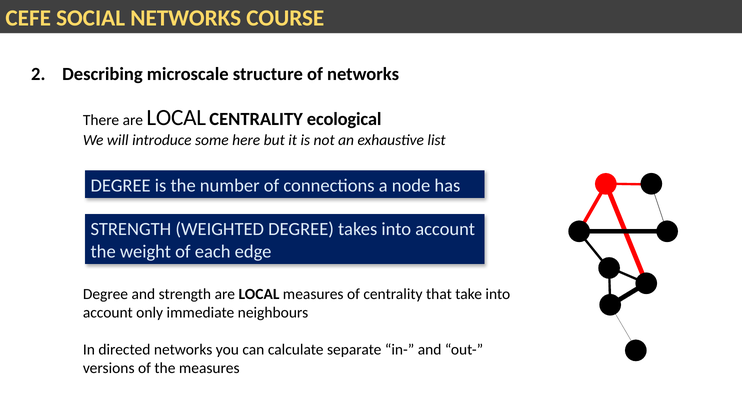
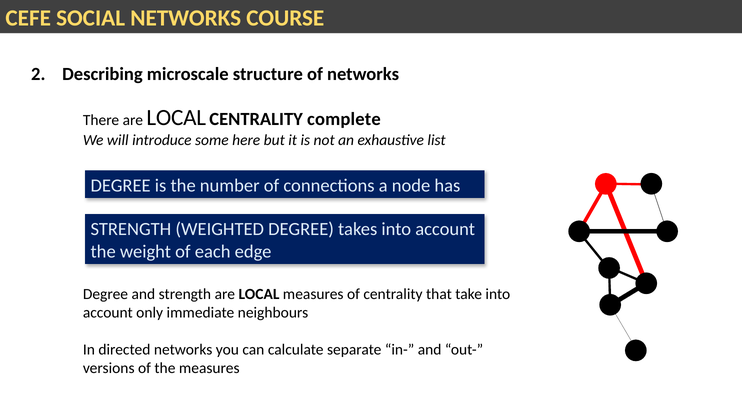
ecological: ecological -> complete (344, 119)
